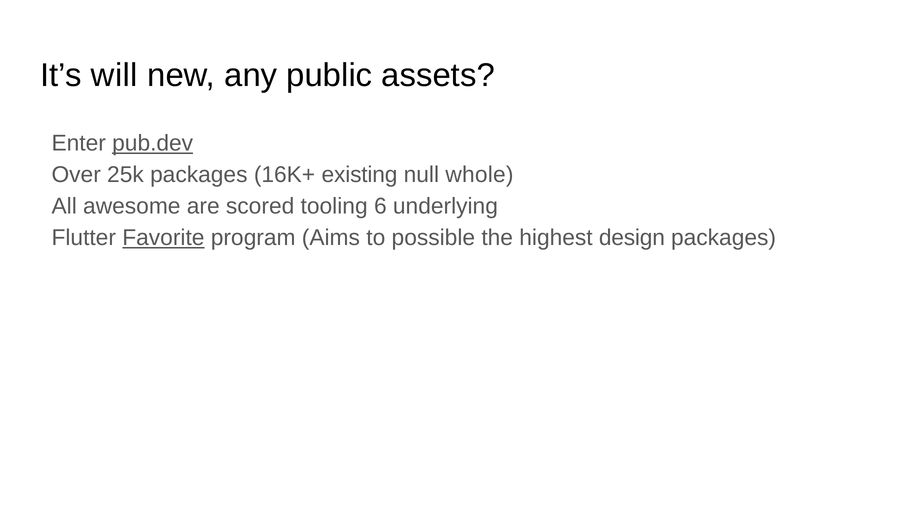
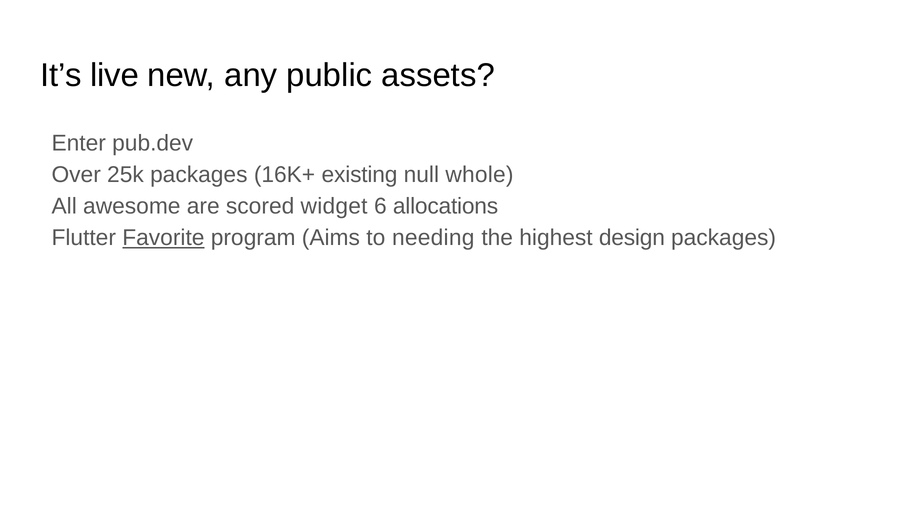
will: will -> live (115, 75)
pub.dev underline: present -> none (153, 143)
tooling: tooling -> widget (334, 206)
underlying: underlying -> allocations (446, 206)
possible: possible -> needing (433, 238)
